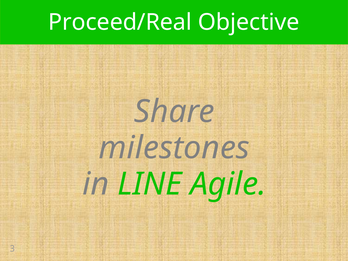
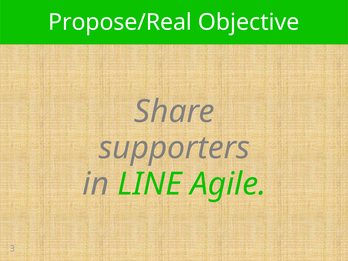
Proceed/Real: Proceed/Real -> Propose/Real (120, 22)
milestones: milestones -> supporters (174, 148)
